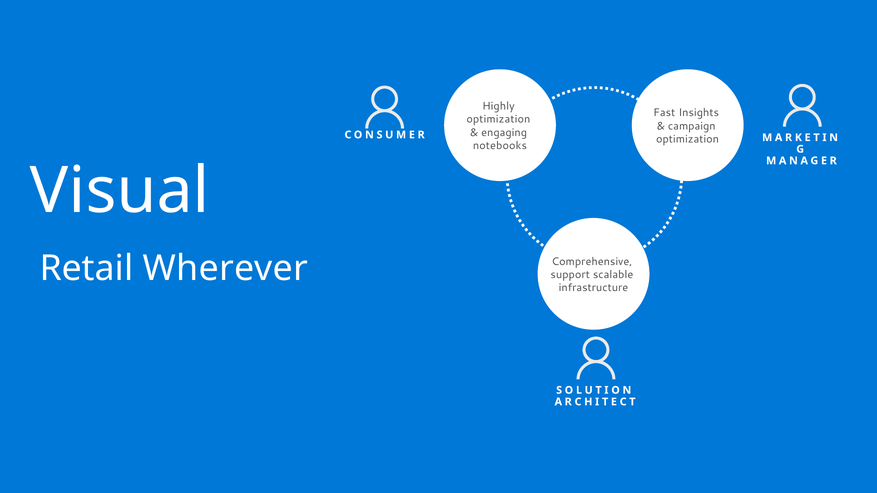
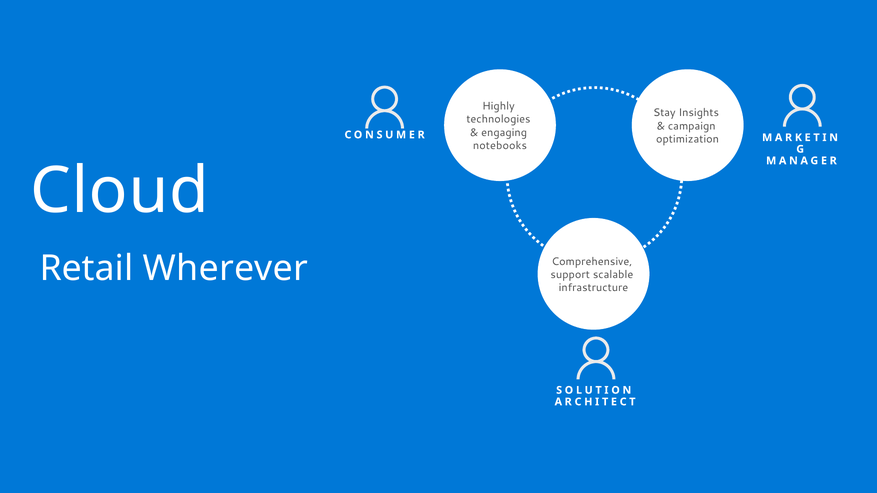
Fast: Fast -> Stay (664, 113)
optimization: optimization -> technologies (498, 119)
Visual: Visual -> Cloud (120, 191)
